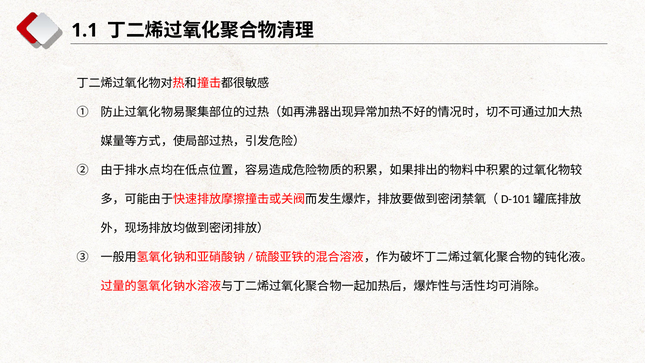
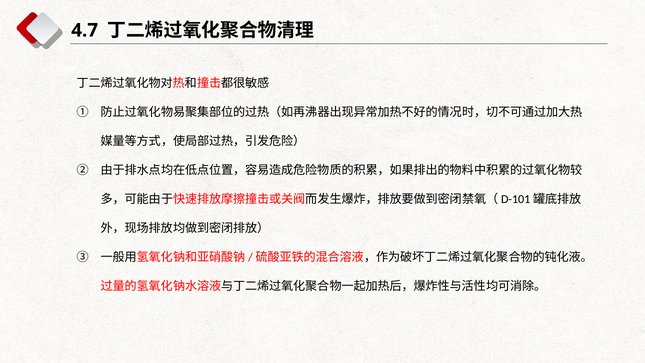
1.1: 1.1 -> 4.7 (85, 30)
